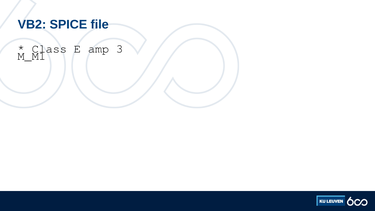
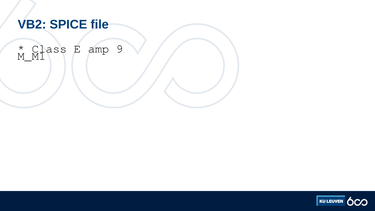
3: 3 -> 9 (120, 49)
